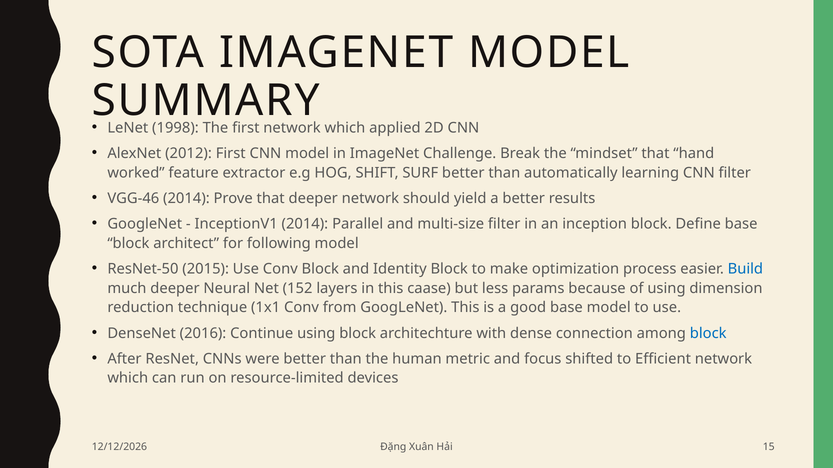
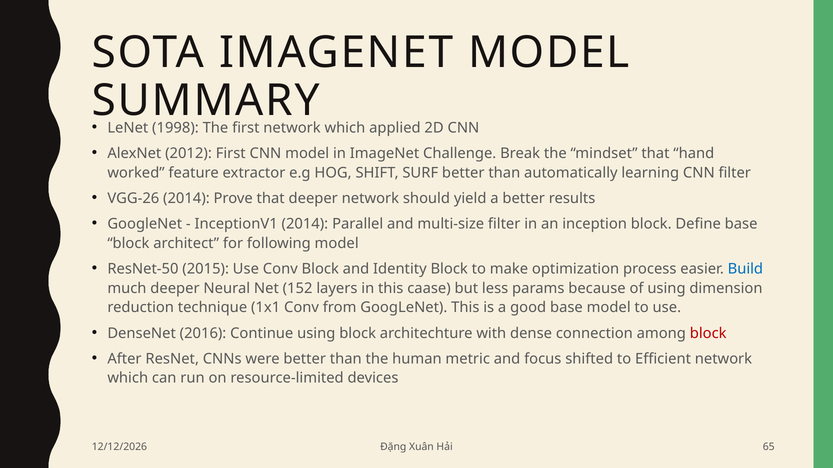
VGG-46: VGG-46 -> VGG-26 (133, 198)
block colour: blue -> red (708, 334)
15: 15 -> 65 (769, 447)
